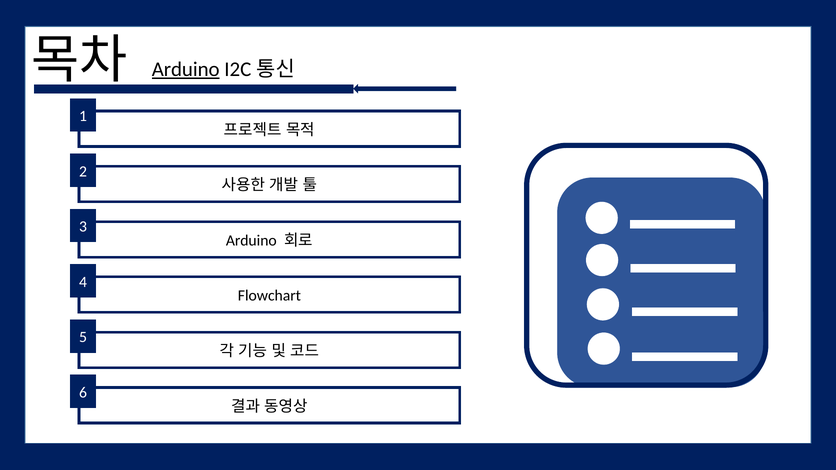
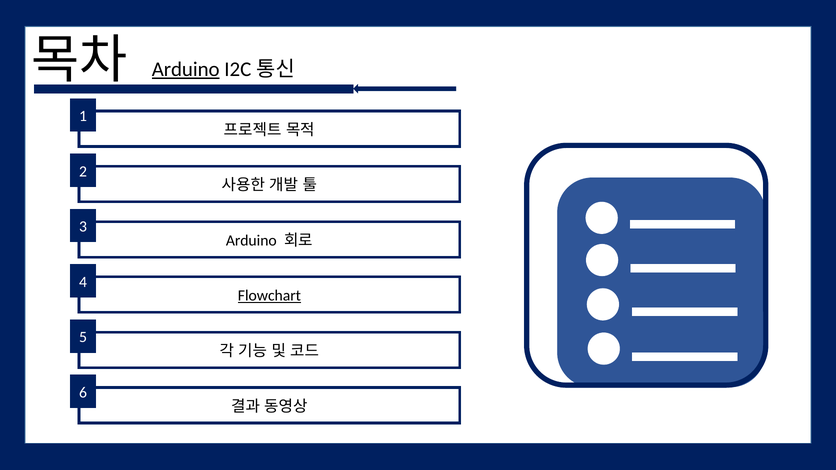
Flowchart underline: none -> present (269, 296)
